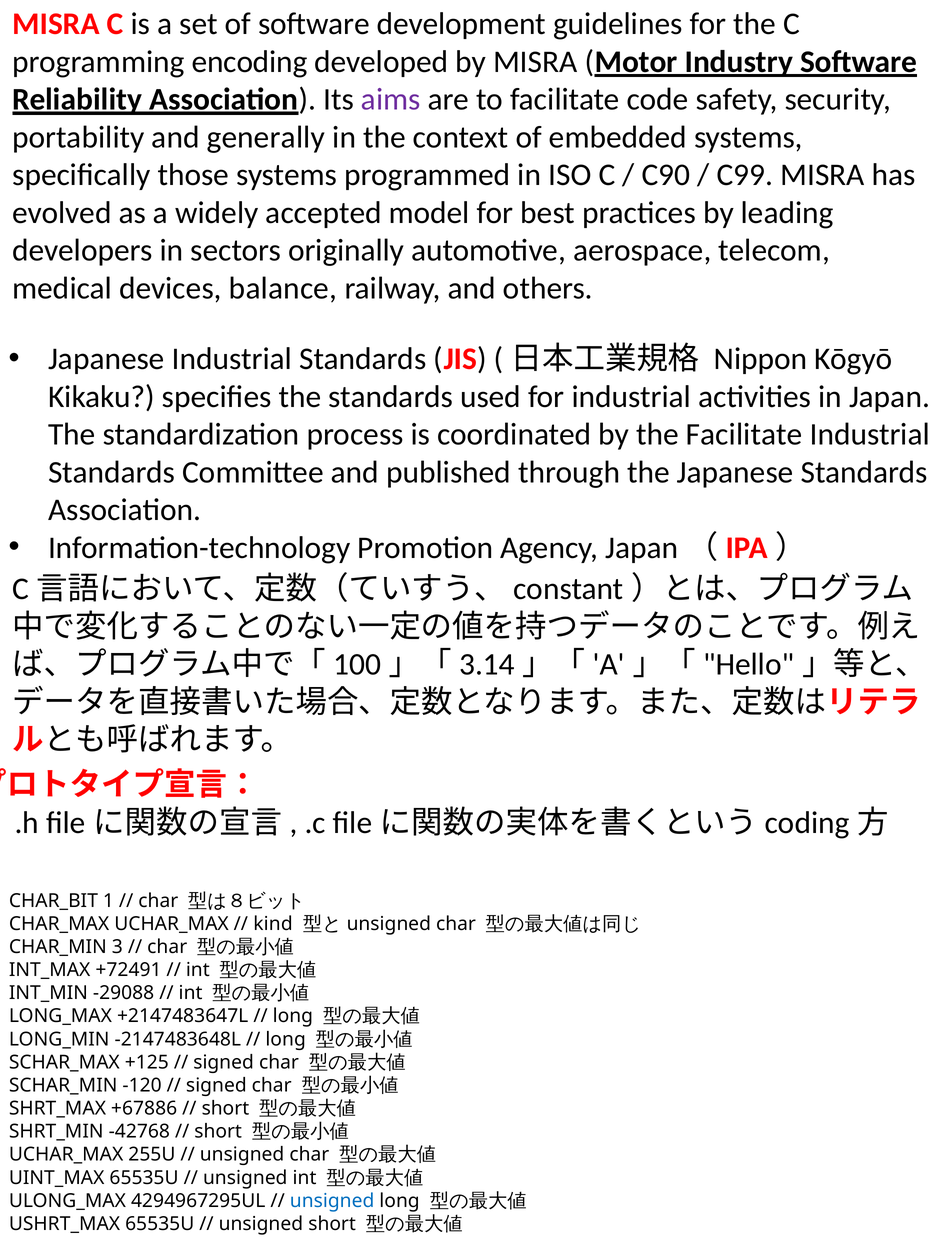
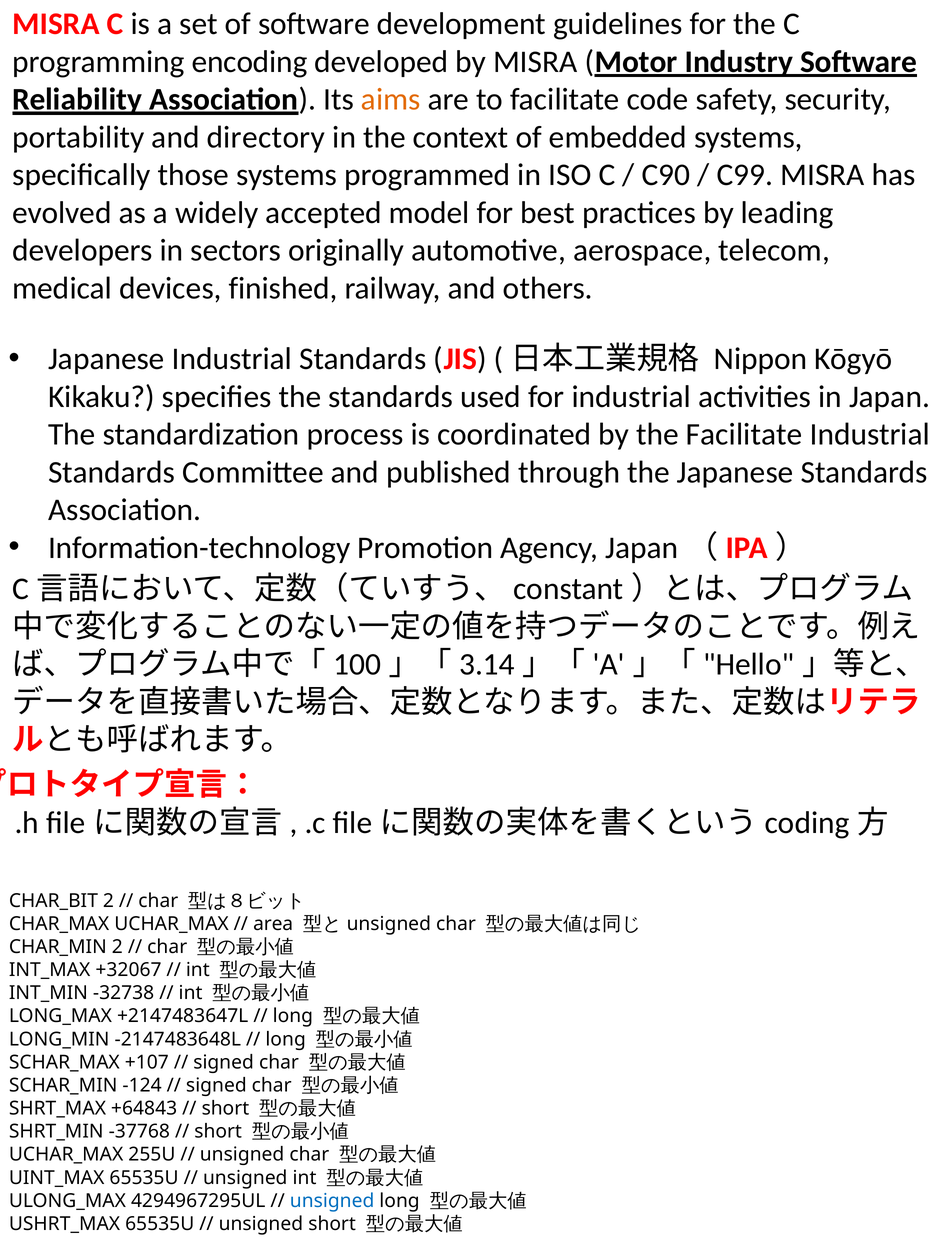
aims colour: purple -> orange (391, 100)
generally: generally -> directory (266, 137)
balance: balance -> finished (283, 288)
CHAR_BIT 1: 1 -> 2 (108, 901)
kind: kind -> area (273, 924)
CHAR_MIN 3: 3 -> 2 (117, 947)
+72491: +72491 -> +32067 (128, 971)
-29088: -29088 -> -32738 (124, 994)
+125: +125 -> +107 (147, 1063)
-120: -120 -> -124 (142, 1086)
+67886: +67886 -> +64843 (144, 1109)
-42768: -42768 -> -37768 (139, 1132)
